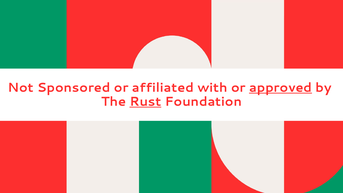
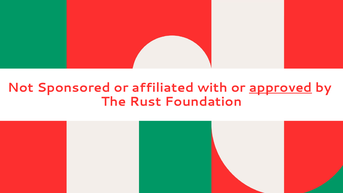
Rust underline: present -> none (145, 102)
